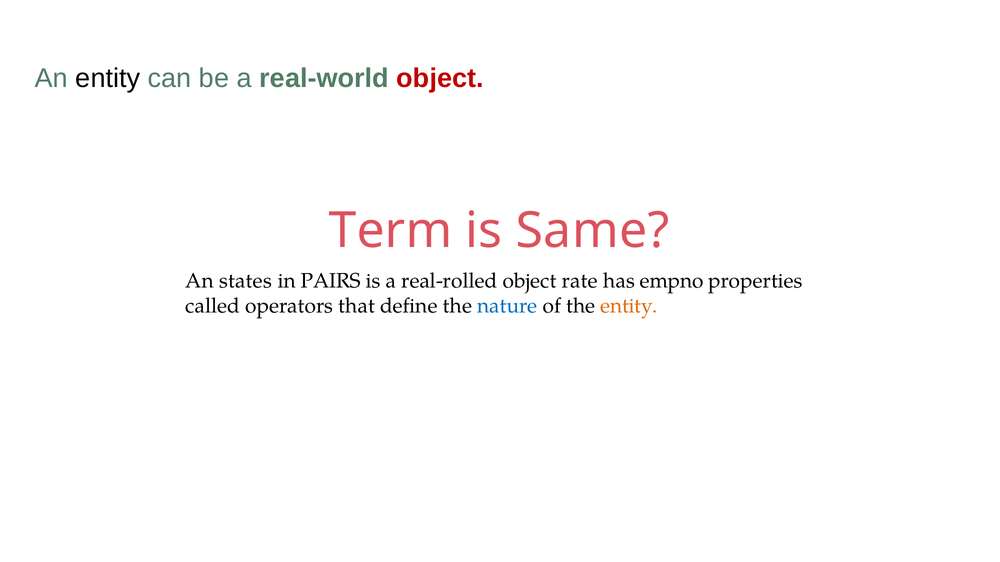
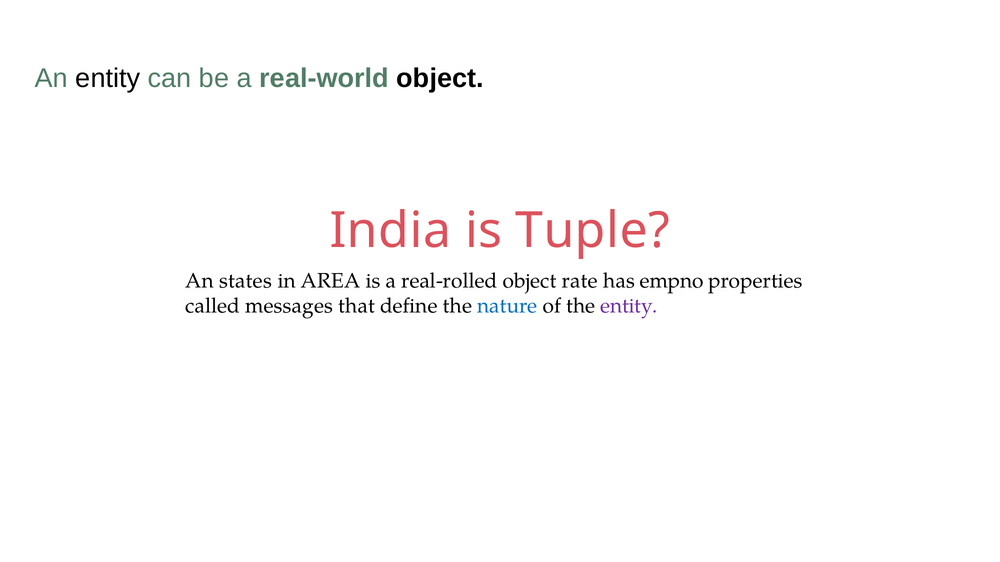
object colour: red -> black (440, 79)
Term: Term -> India (390, 231)
Same: Same -> Tuple (593, 231)
PAIRS: PAIRS -> AREA (331, 281)
operators: operators -> messages (289, 306)
entity colour: orange -> purple (629, 306)
